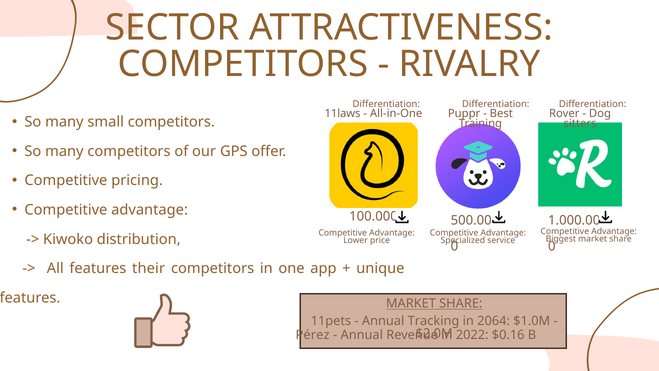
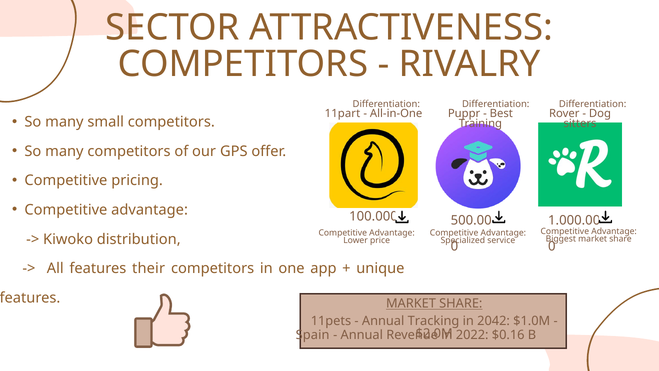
11laws: 11laws -> 11part (342, 114)
2064: 2064 -> 2042 (494, 321)
Pérez: Pérez -> Spain (313, 334)
